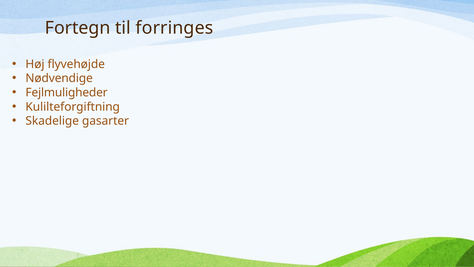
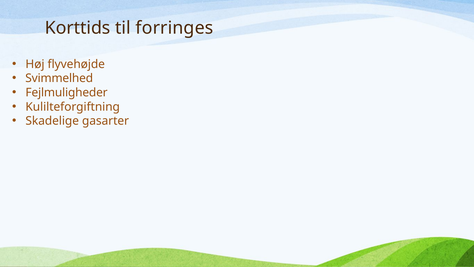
Fortegn: Fortegn -> Korttids (78, 28)
Nødvendige: Nødvendige -> Svimmelhed (59, 78)
